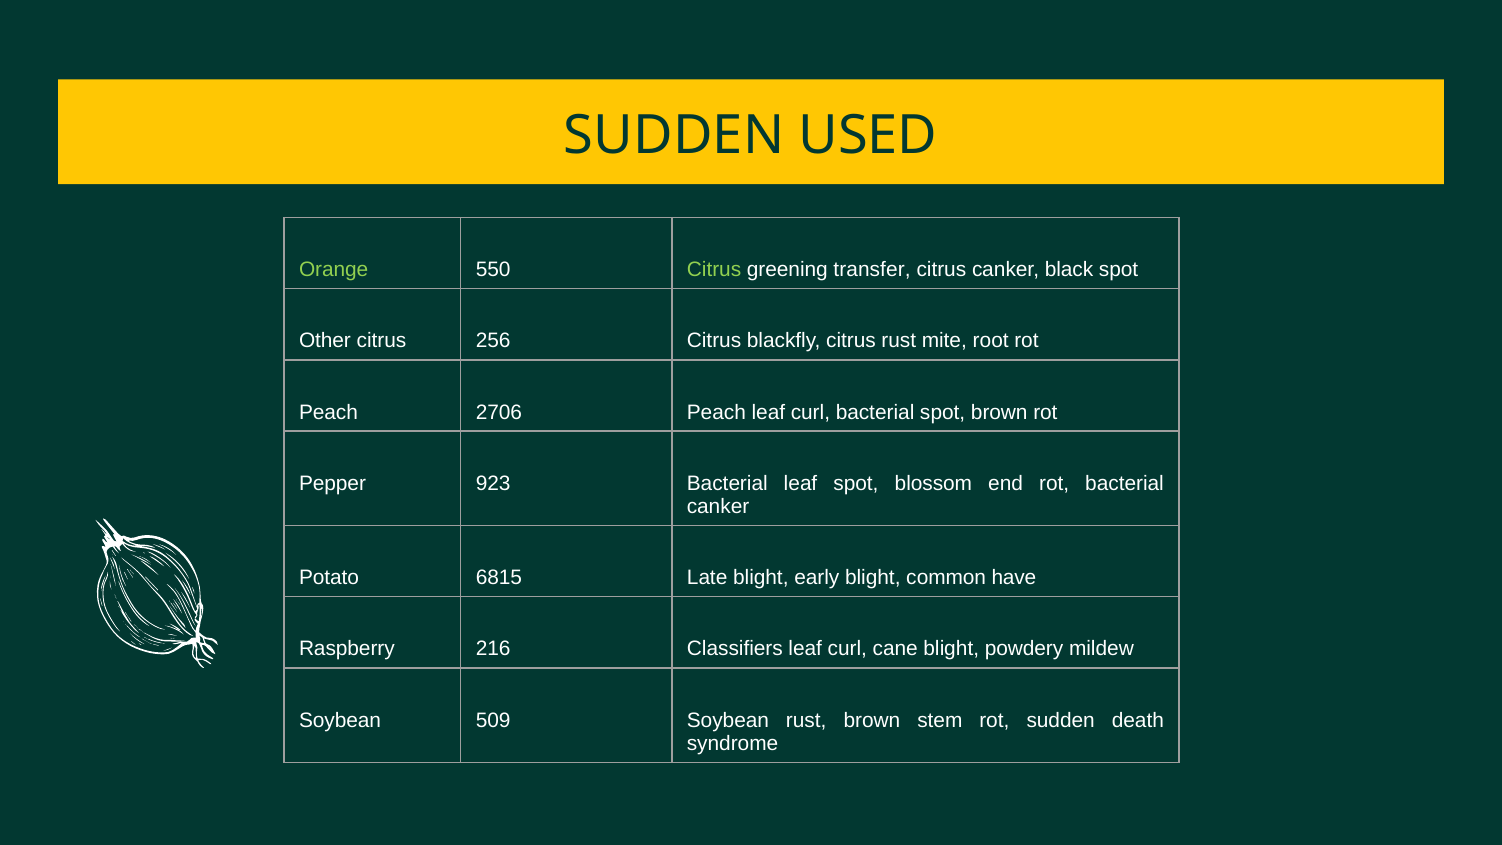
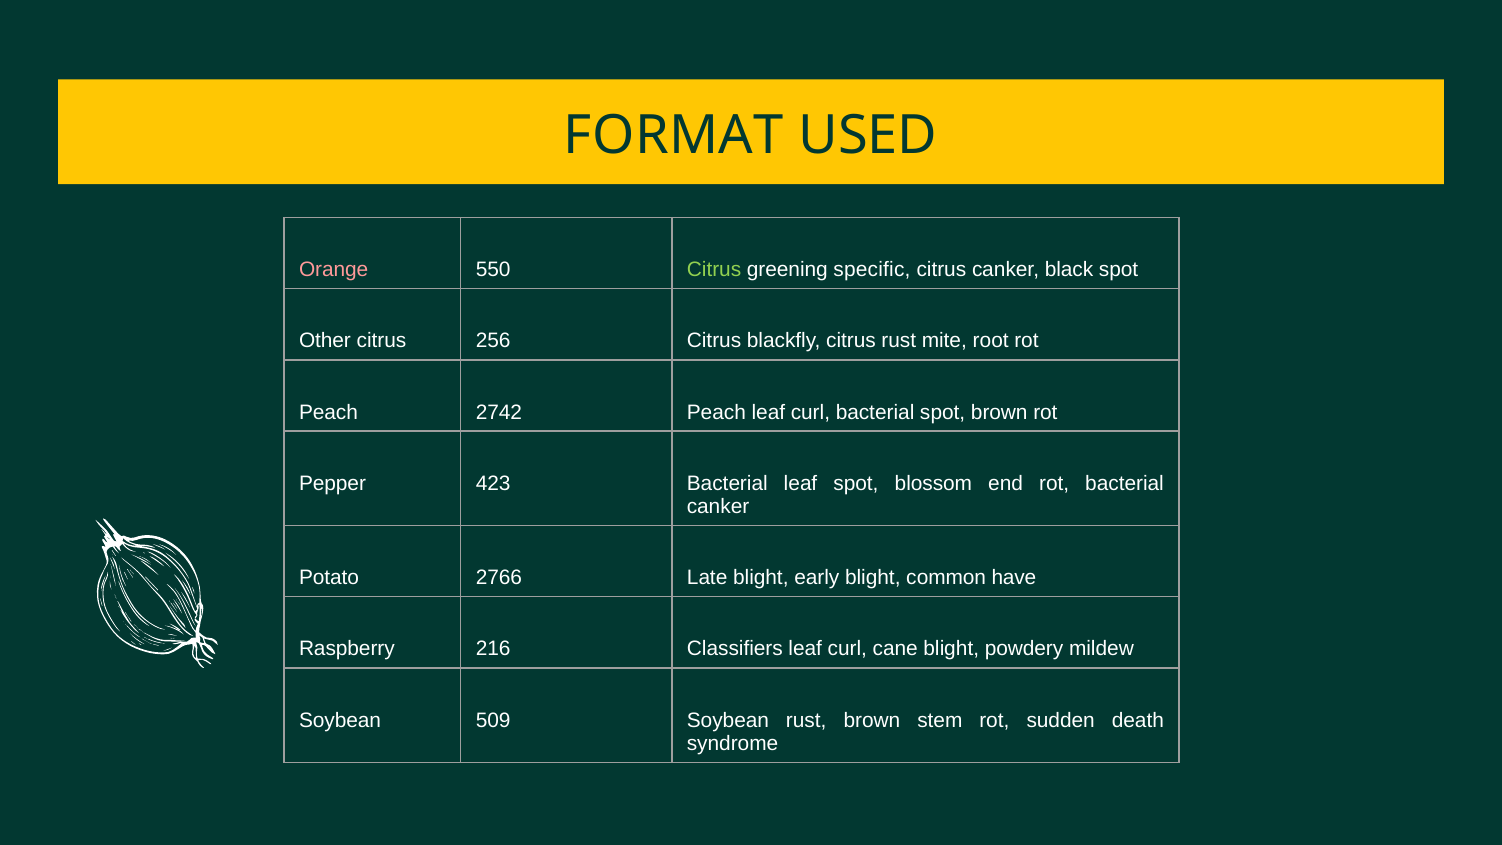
SUDDEN: SUDDEN -> FORMAT (674, 135)
Orange colour: light green -> pink (334, 270)
transfer: transfer -> specific (872, 270)
2706: 2706 -> 2742 (499, 412)
923: 923 -> 423 (493, 483)
6815: 6815 -> 2766 (499, 578)
